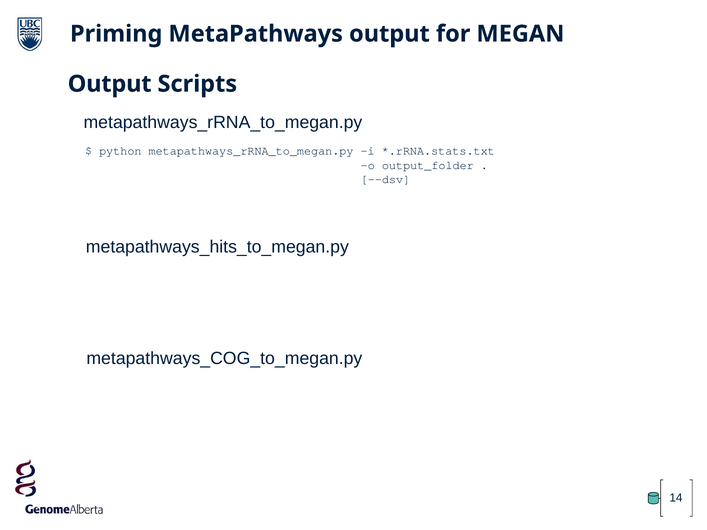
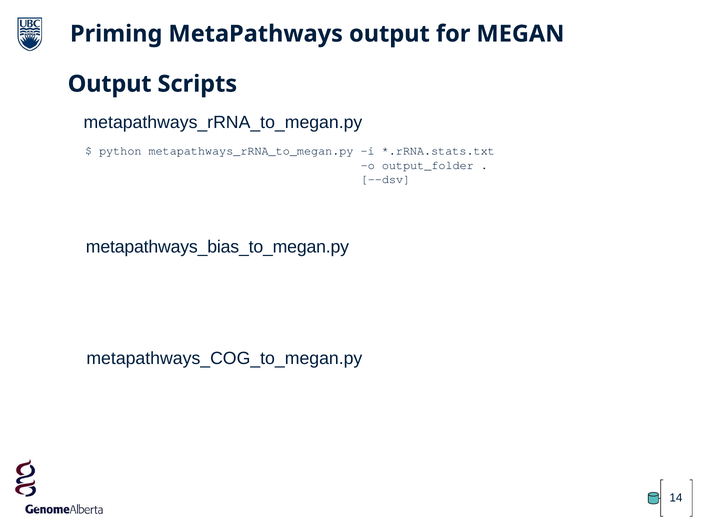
metapathways_hits_to_megan.py: metapathways_hits_to_megan.py -> metapathways_bias_to_megan.py (217, 247)
